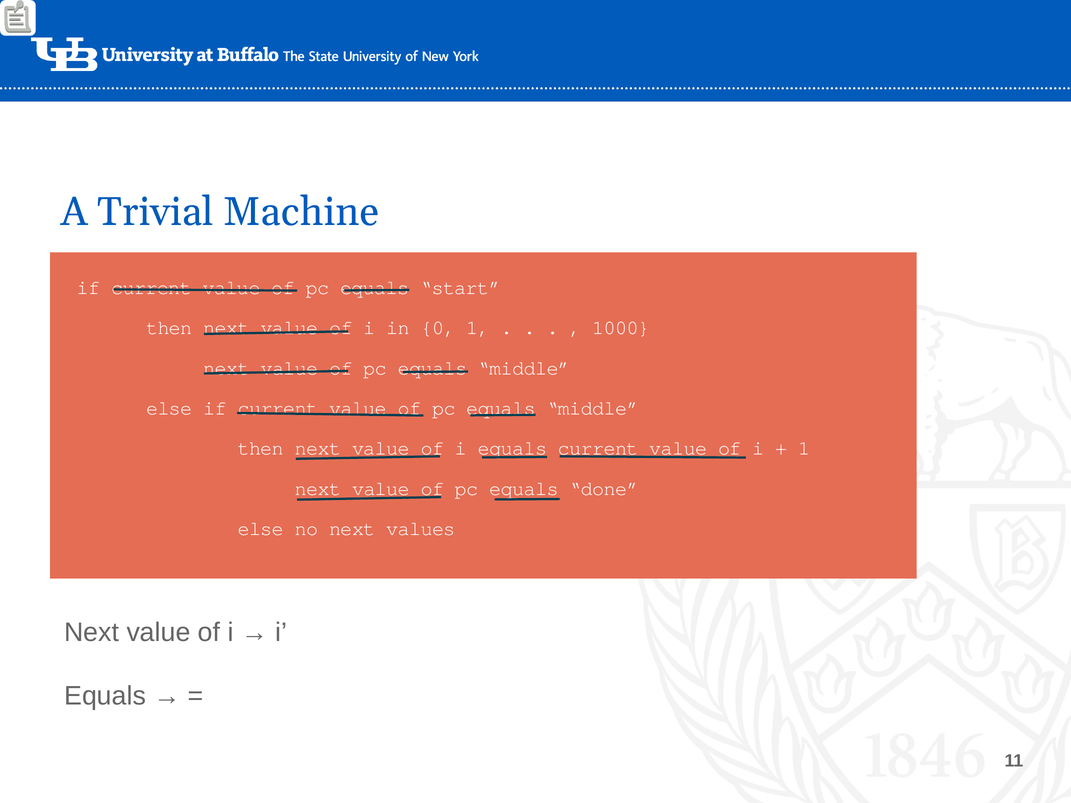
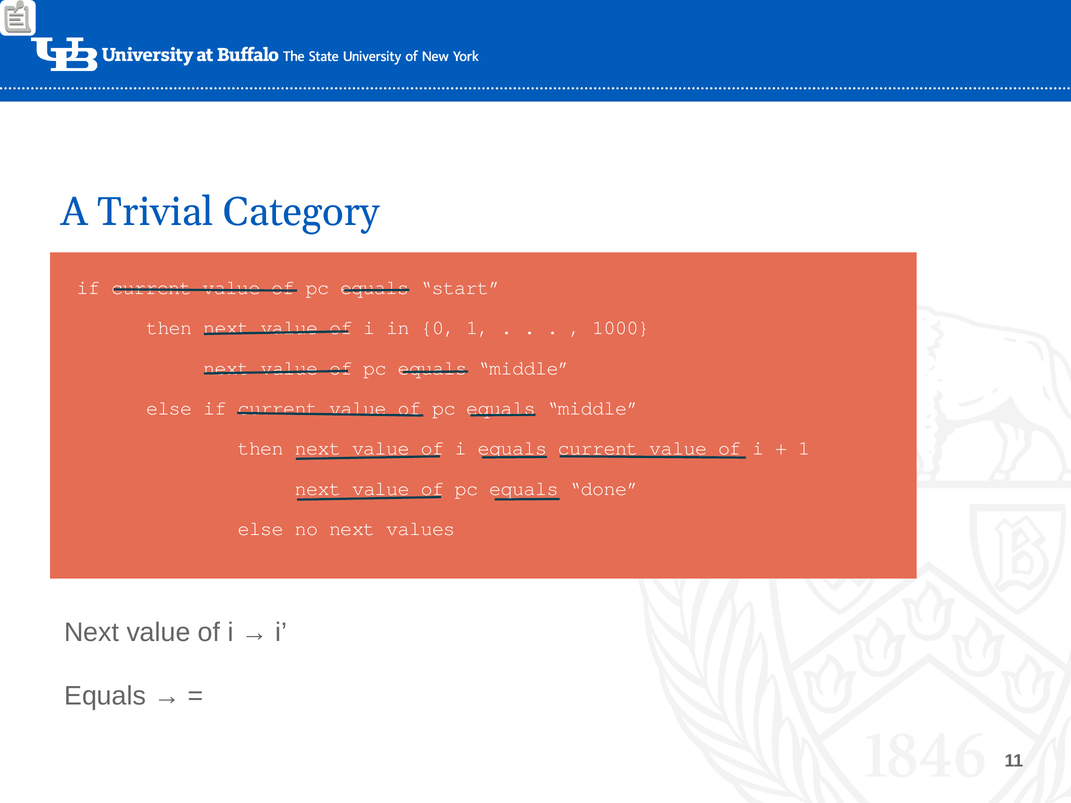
Machine: Machine -> Category (302, 212)
